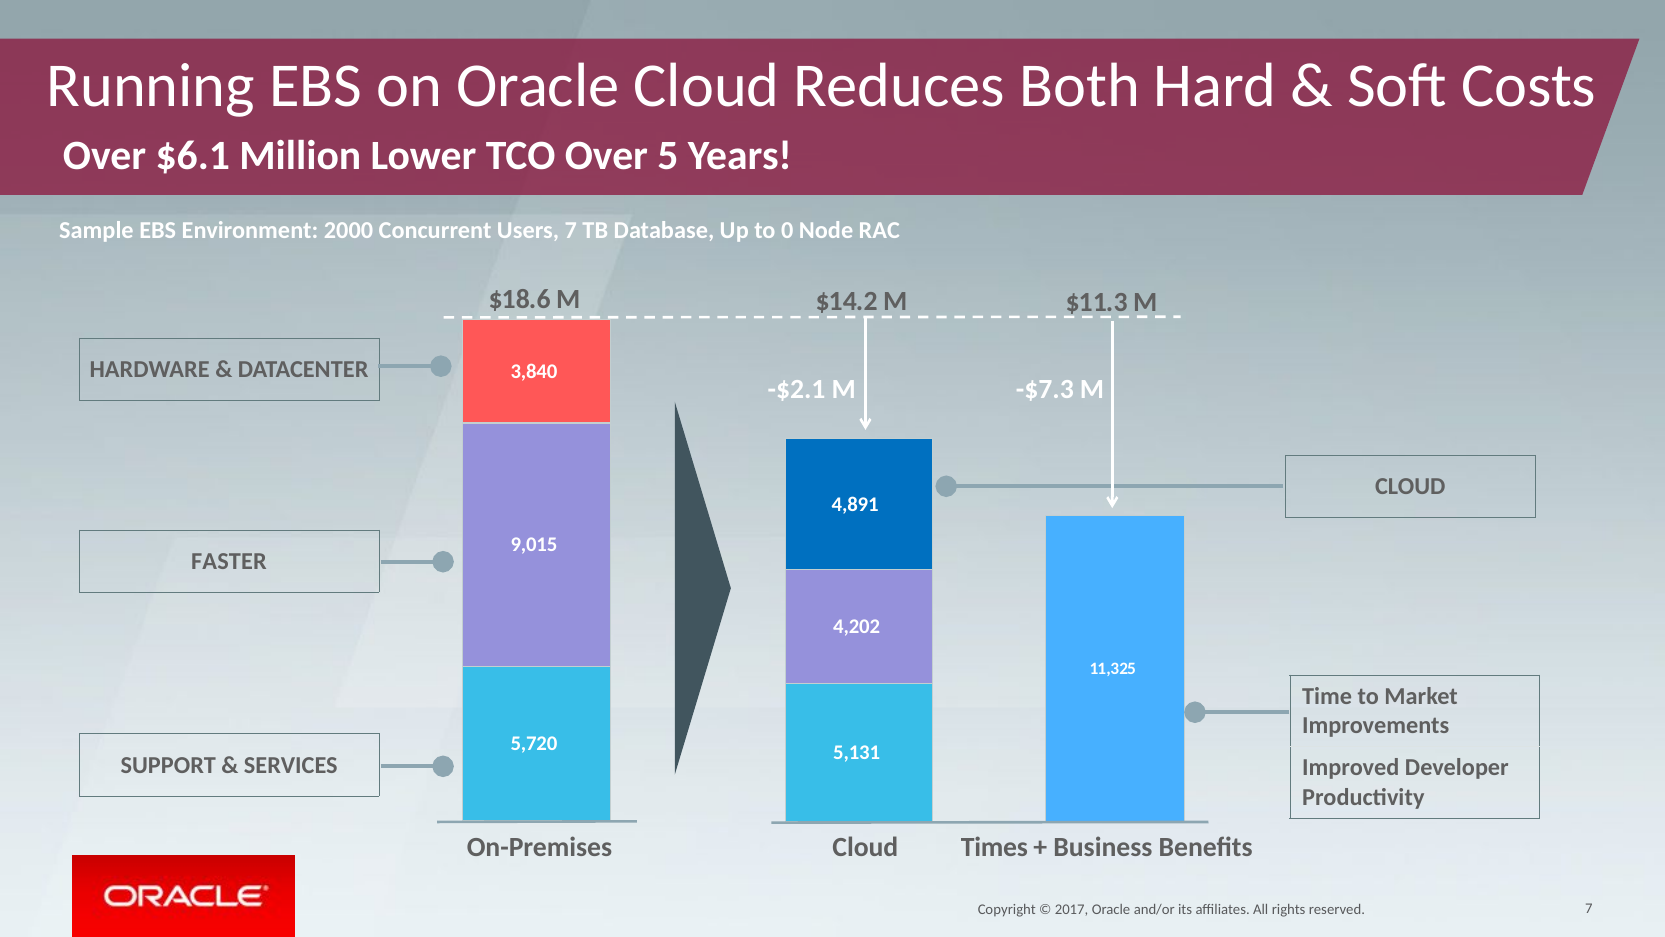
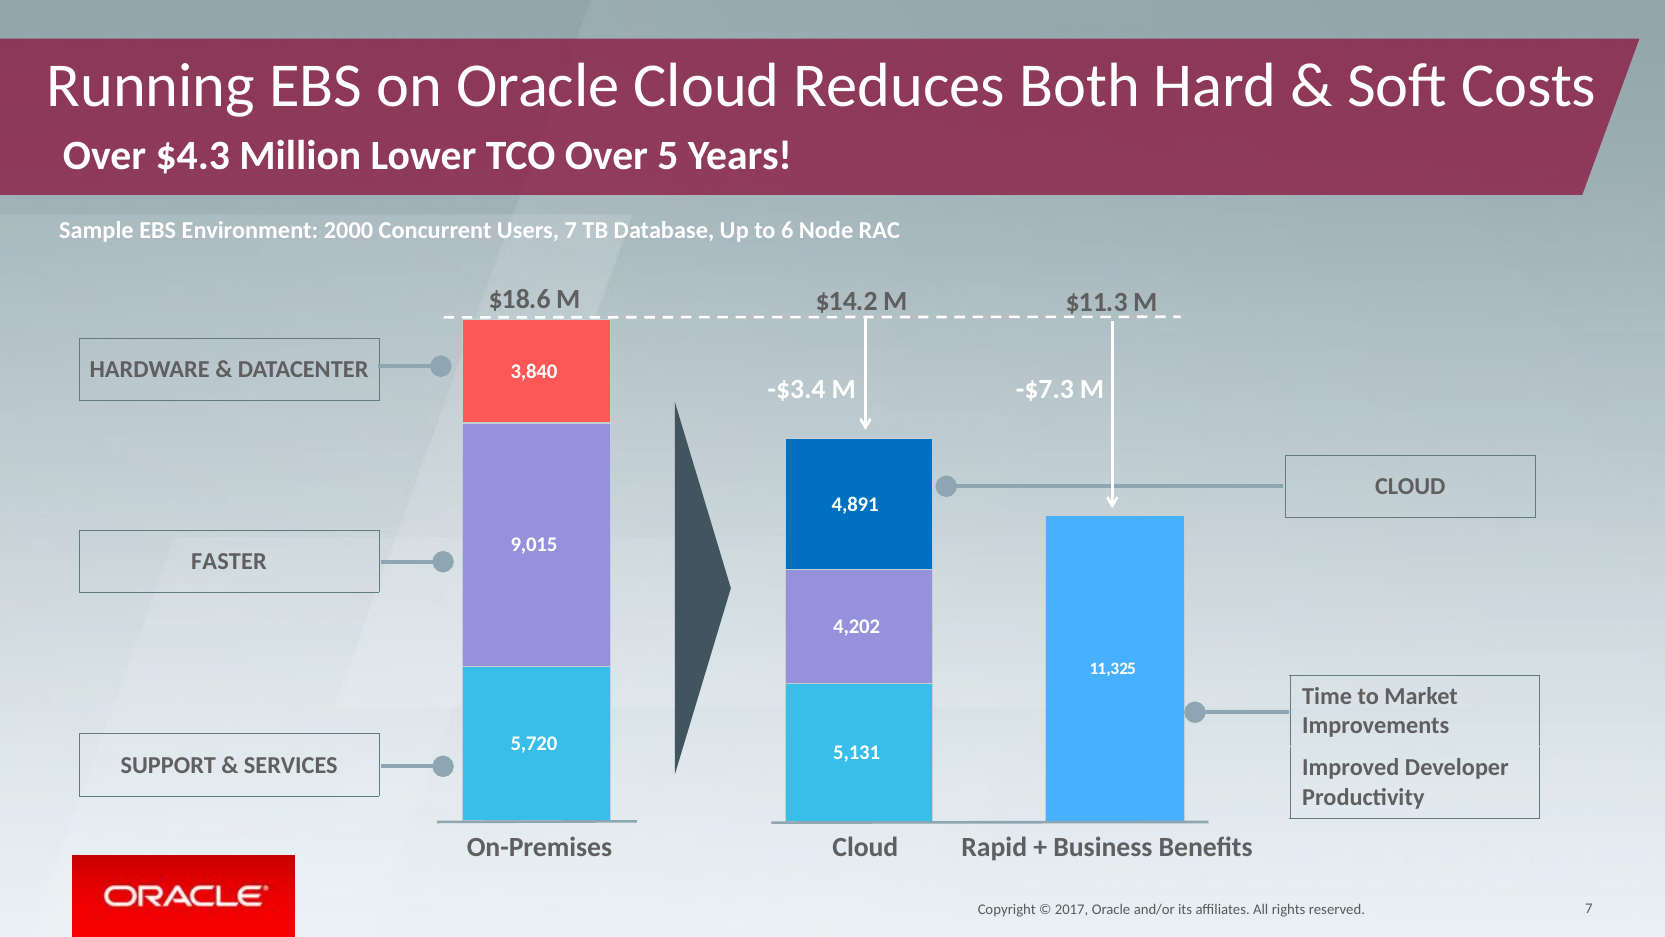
$6.1: $6.1 -> $4.3 (193, 155)
0: 0 -> 6 (787, 230)
-$2.1: -$2.1 -> -$3.4 (797, 389)
Times: Times -> Rapid (994, 847)
